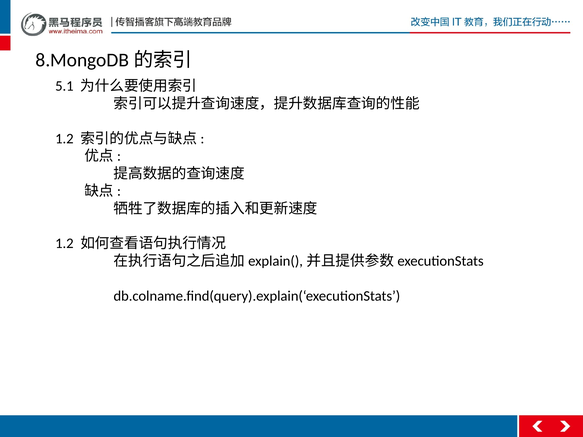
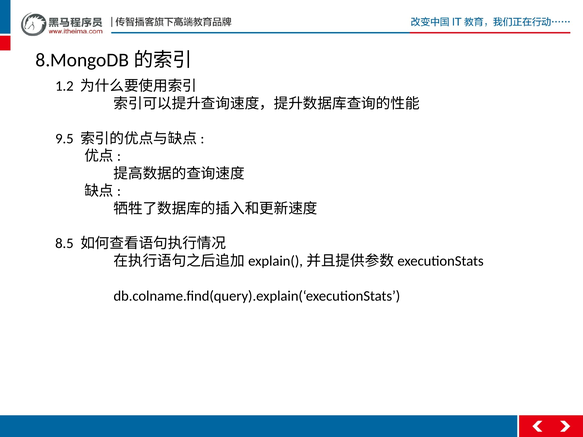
5.1: 5.1 -> 1.2 (64, 86)
1.2: 1.2 -> 9.5 (64, 139)
1.2: 1.2 -> 8.5 (64, 244)
